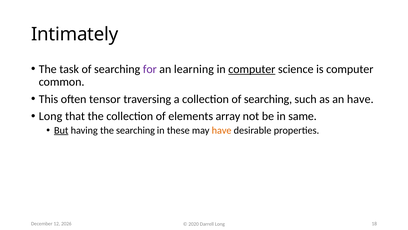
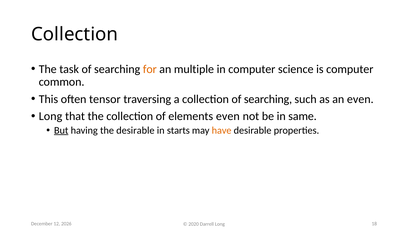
Intimately: Intimately -> Collection (75, 34)
for colour: purple -> orange (150, 69)
learning: learning -> multiple (194, 69)
computer underline: present -> none (252, 69)
an have: have -> even (360, 99)
elements array: array -> even (228, 116)
the searching: searching -> desirable (135, 130)
these: these -> starts (178, 130)
